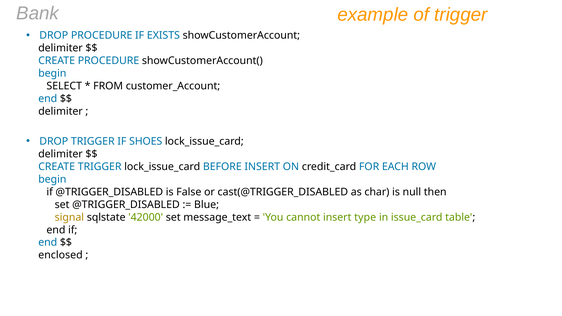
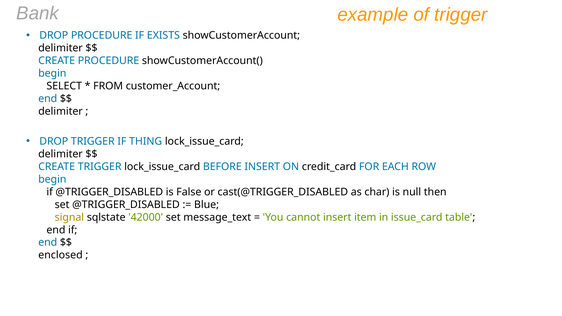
SHOES: SHOES -> THING (146, 141)
type: type -> item (365, 217)
